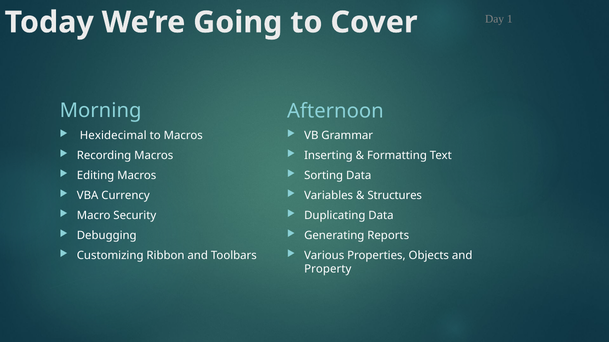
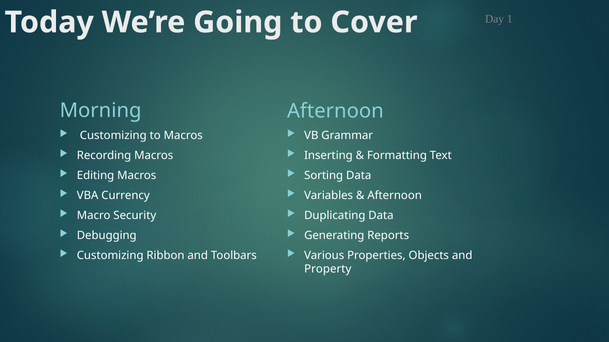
Hexidecimal: Hexidecimal -> Customizing (113, 136)
Structures: Structures -> Afternoon (395, 196)
